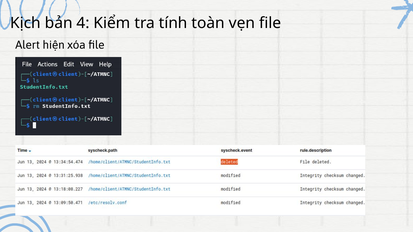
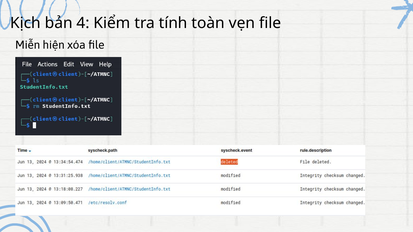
Alert: Alert -> Miễn (28, 45)
